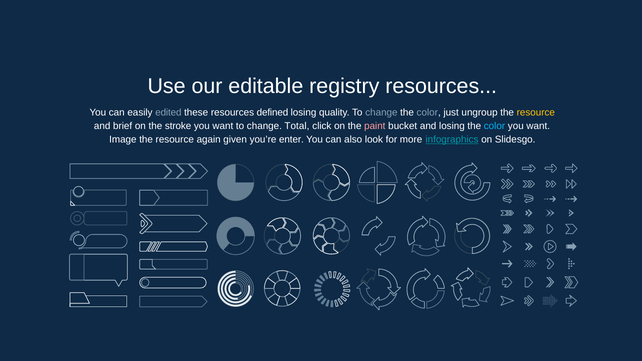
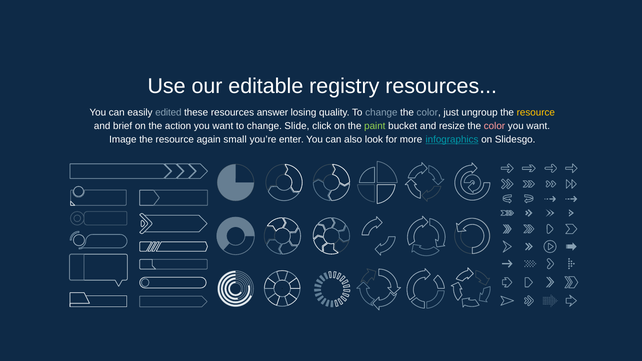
defined: defined -> answer (272, 113)
stroke: stroke -> action (178, 126)
Total: Total -> Slide (297, 126)
paint colour: pink -> light green (375, 126)
and losing: losing -> resize (452, 126)
color colour: light blue -> pink (494, 126)
given: given -> small (235, 140)
